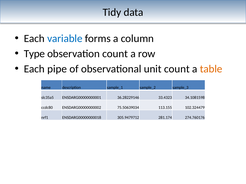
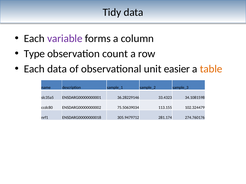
variable colour: blue -> purple (65, 39)
Each pipe: pipe -> data (57, 69)
unit count: count -> easier (177, 69)
